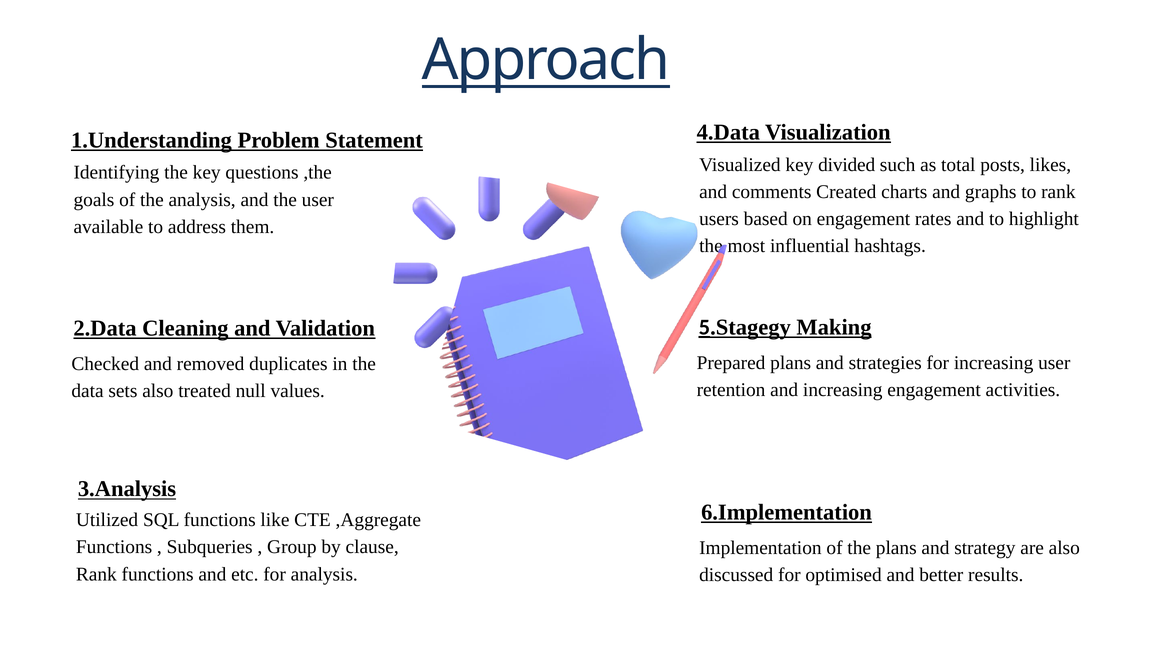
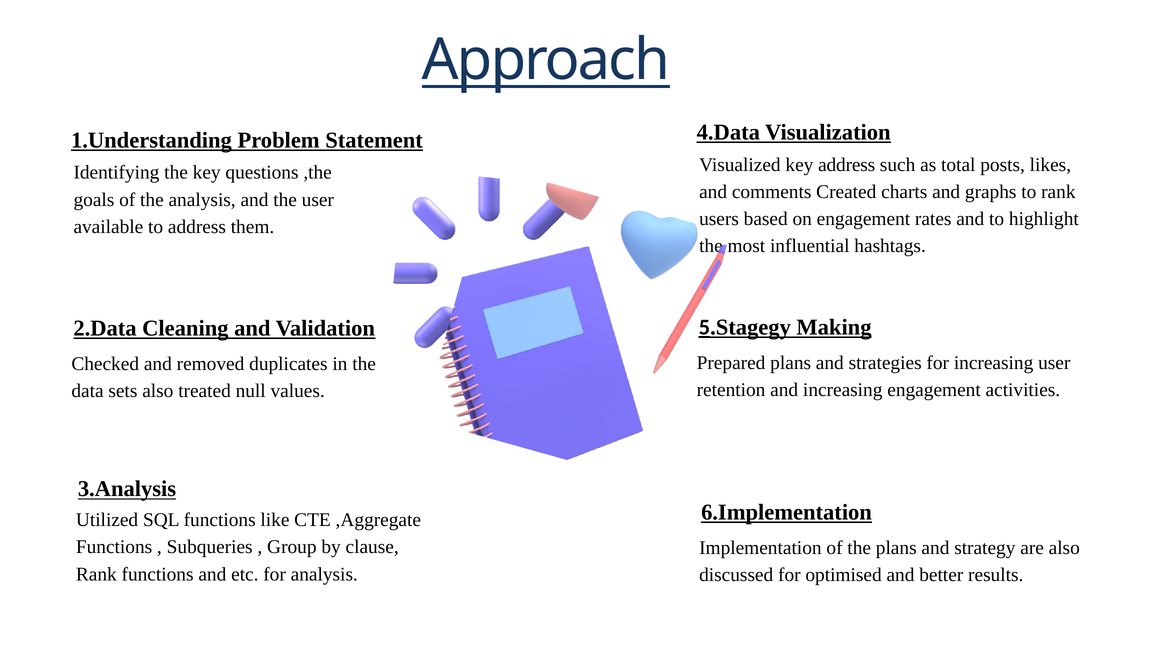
key divided: divided -> address (847, 165)
